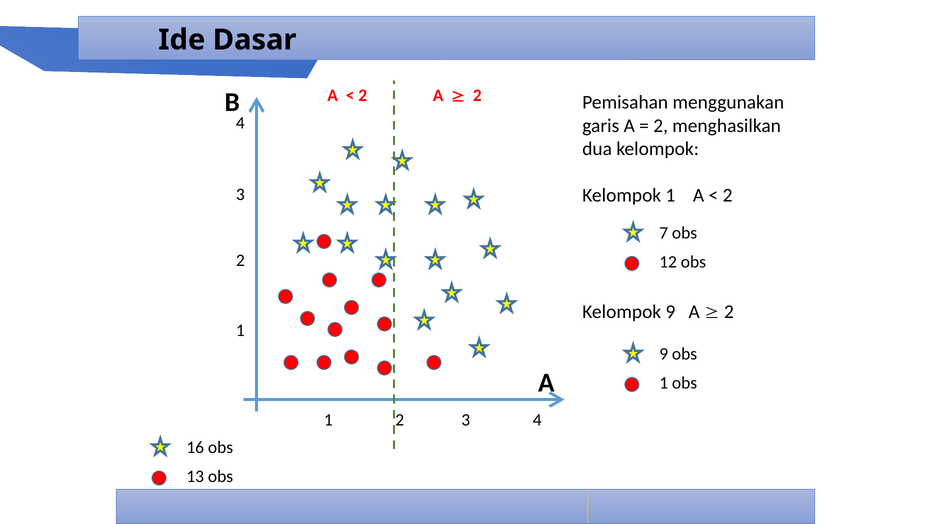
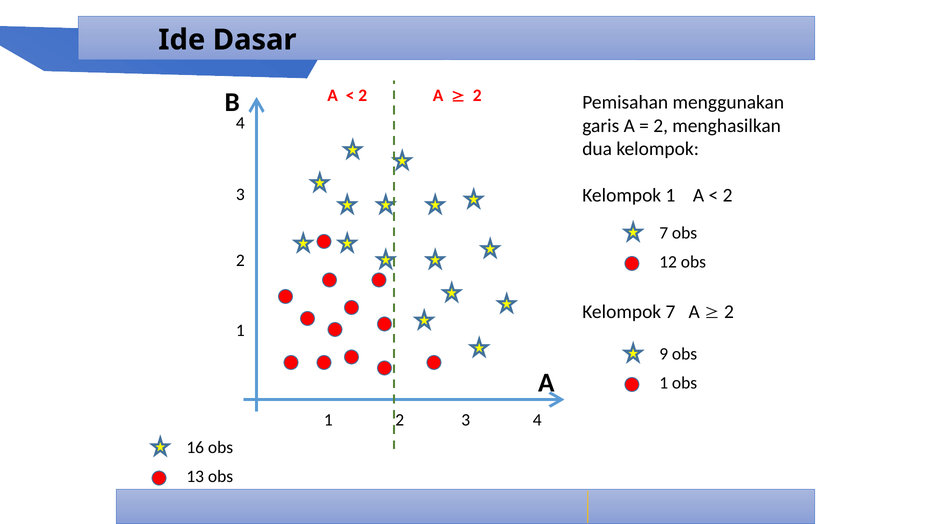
Kelompok 9: 9 -> 7 (671, 312)
